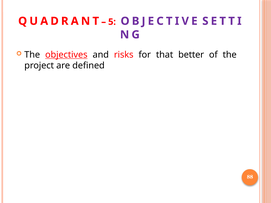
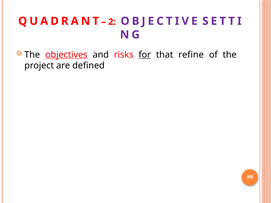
5: 5 -> 2 (112, 22)
for underline: none -> present (145, 55)
better: better -> refine (191, 55)
